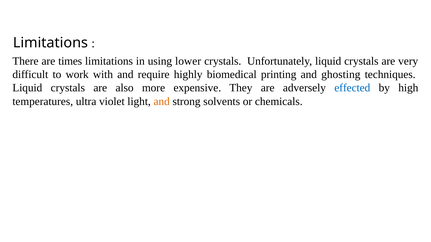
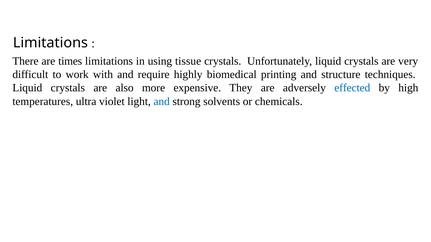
lower: lower -> tissue (188, 61)
ghosting: ghosting -> structure (341, 75)
and colour: orange -> blue (162, 102)
